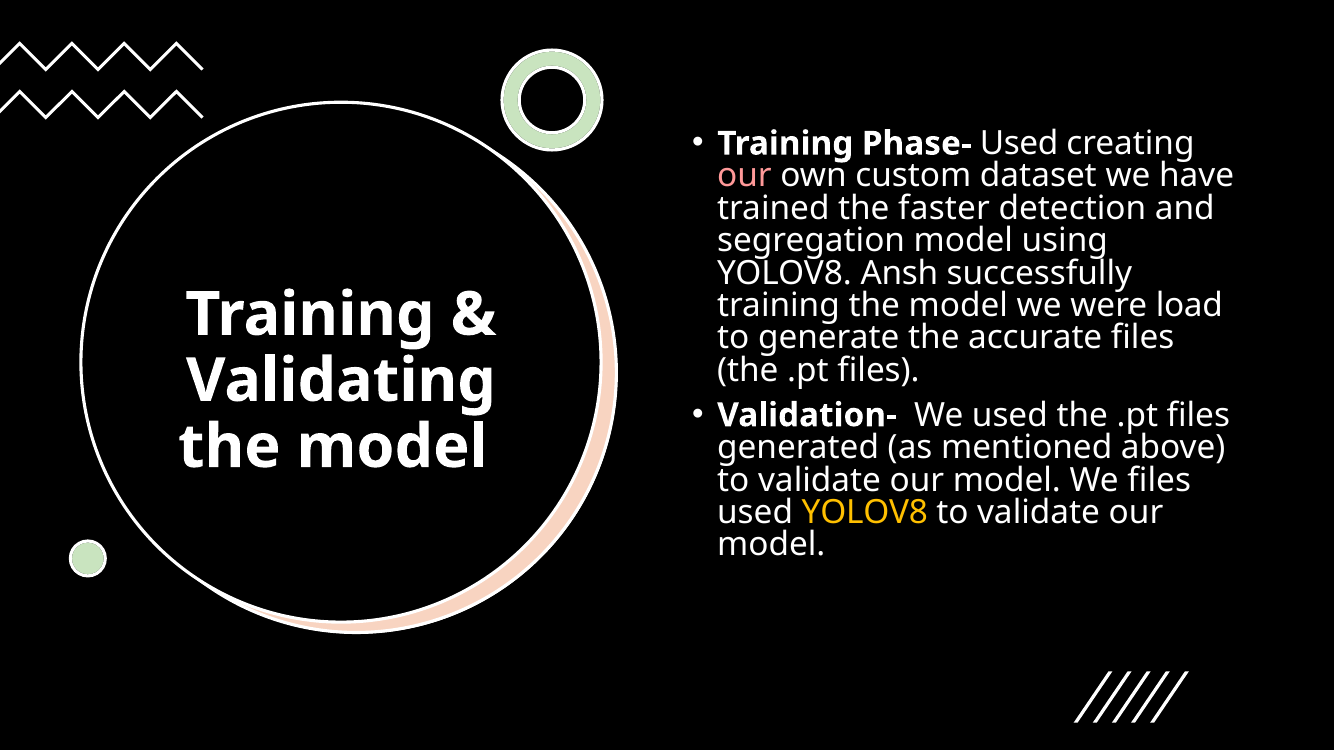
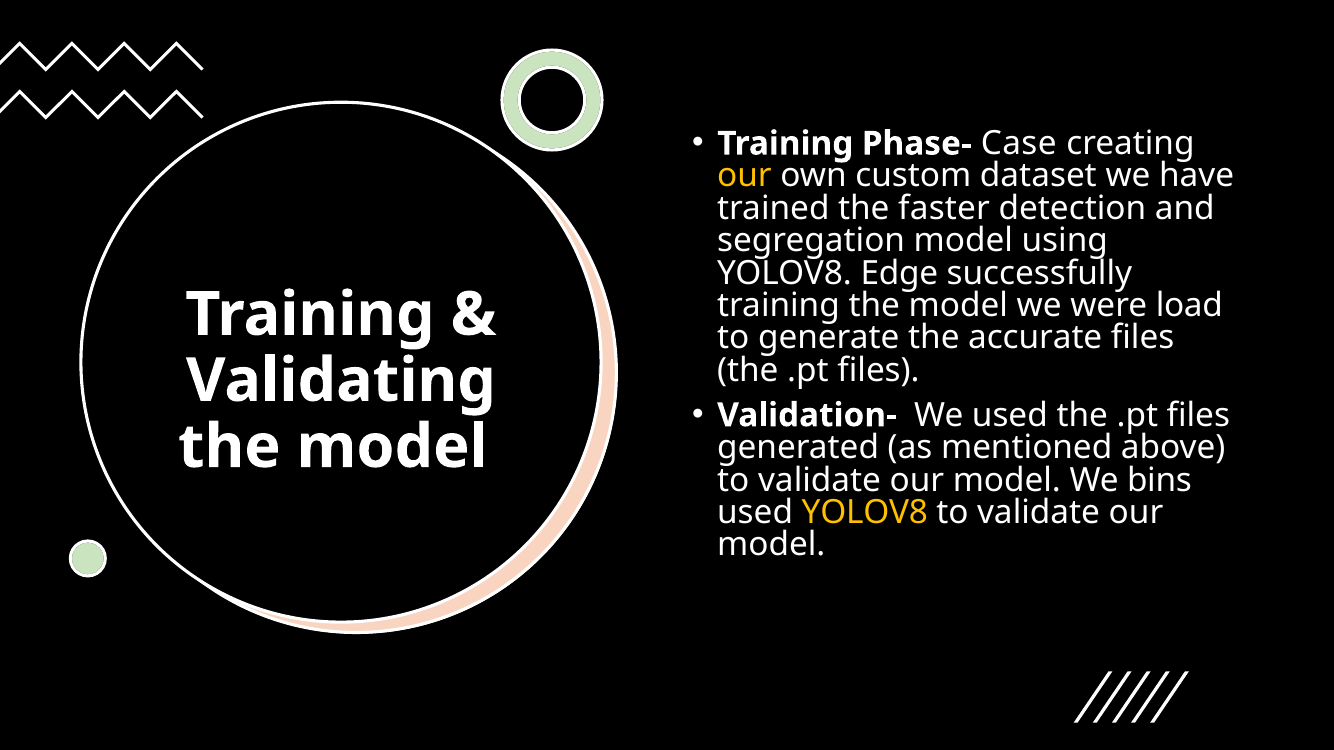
Phase- Used: Used -> Case (1019, 144)
our colour: pink -> yellow (744, 176)
Ansh: Ansh -> Edge (899, 273)
We files: files -> bins (1159, 480)
